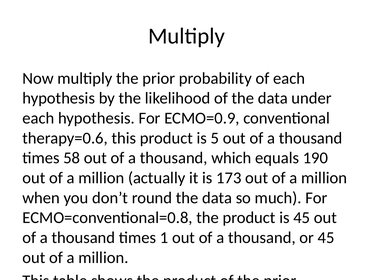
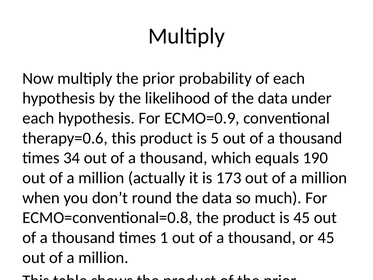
58: 58 -> 34 (72, 158)
